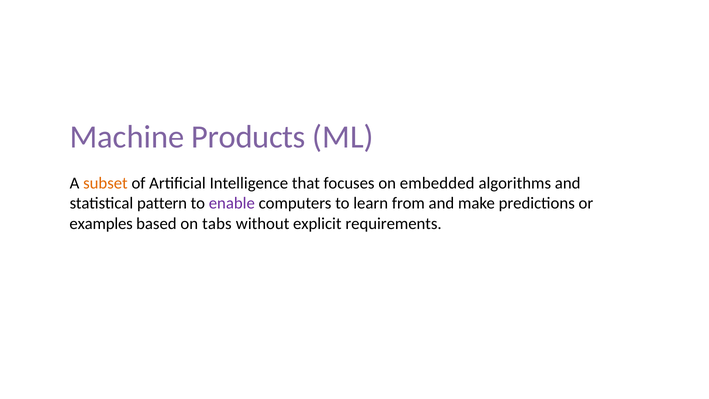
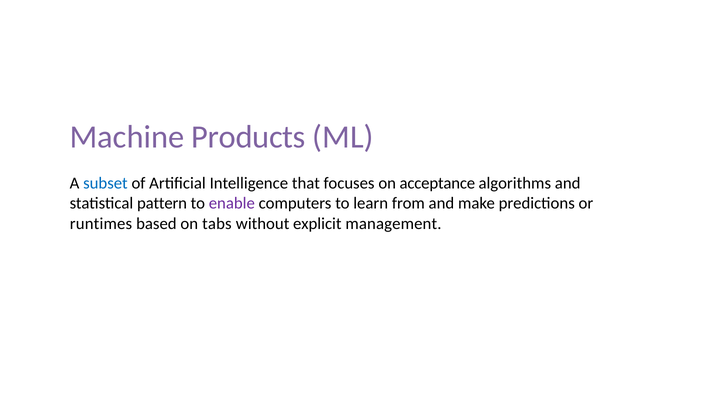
subset colour: orange -> blue (105, 183)
embedded: embedded -> acceptance (437, 183)
examples: examples -> runtimes (101, 223)
requirements: requirements -> management (393, 223)
